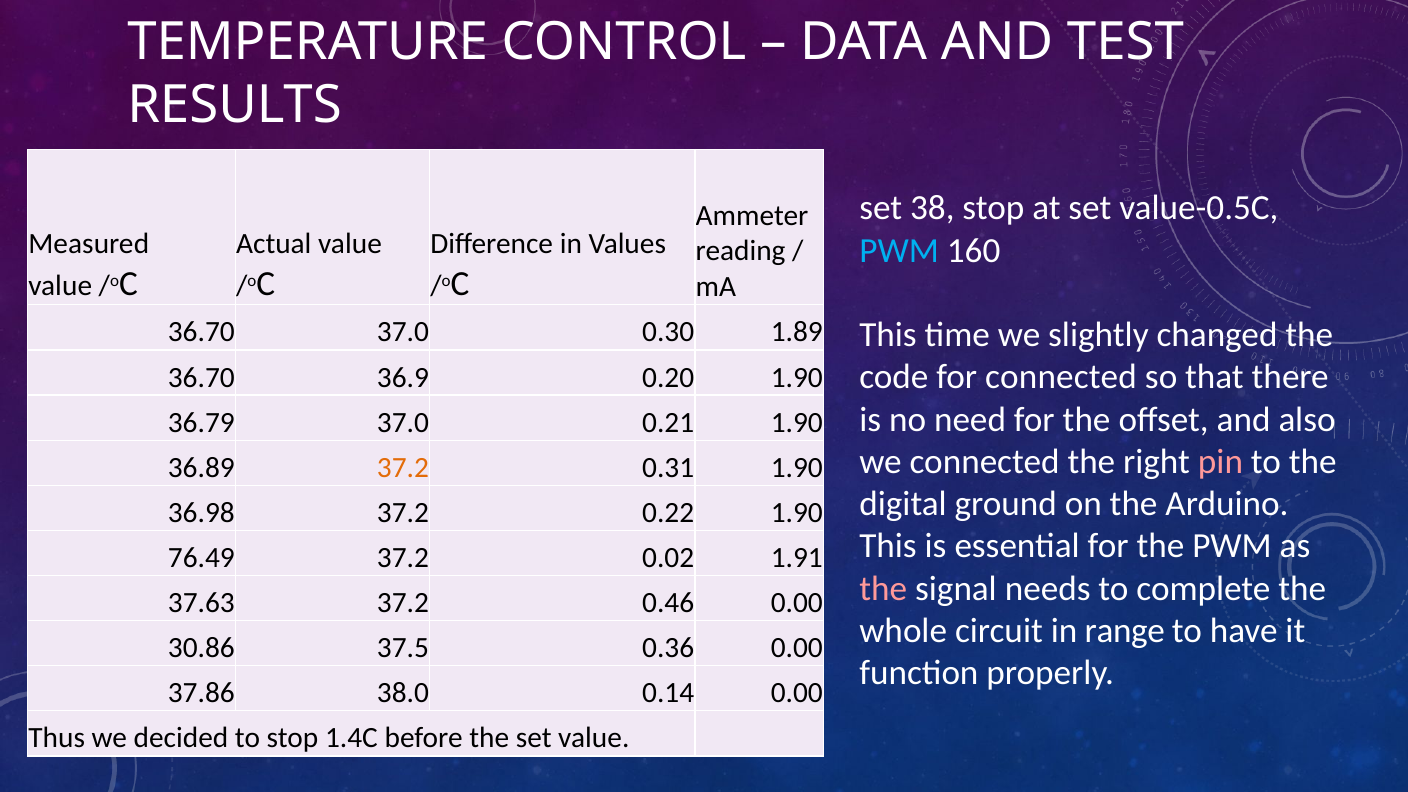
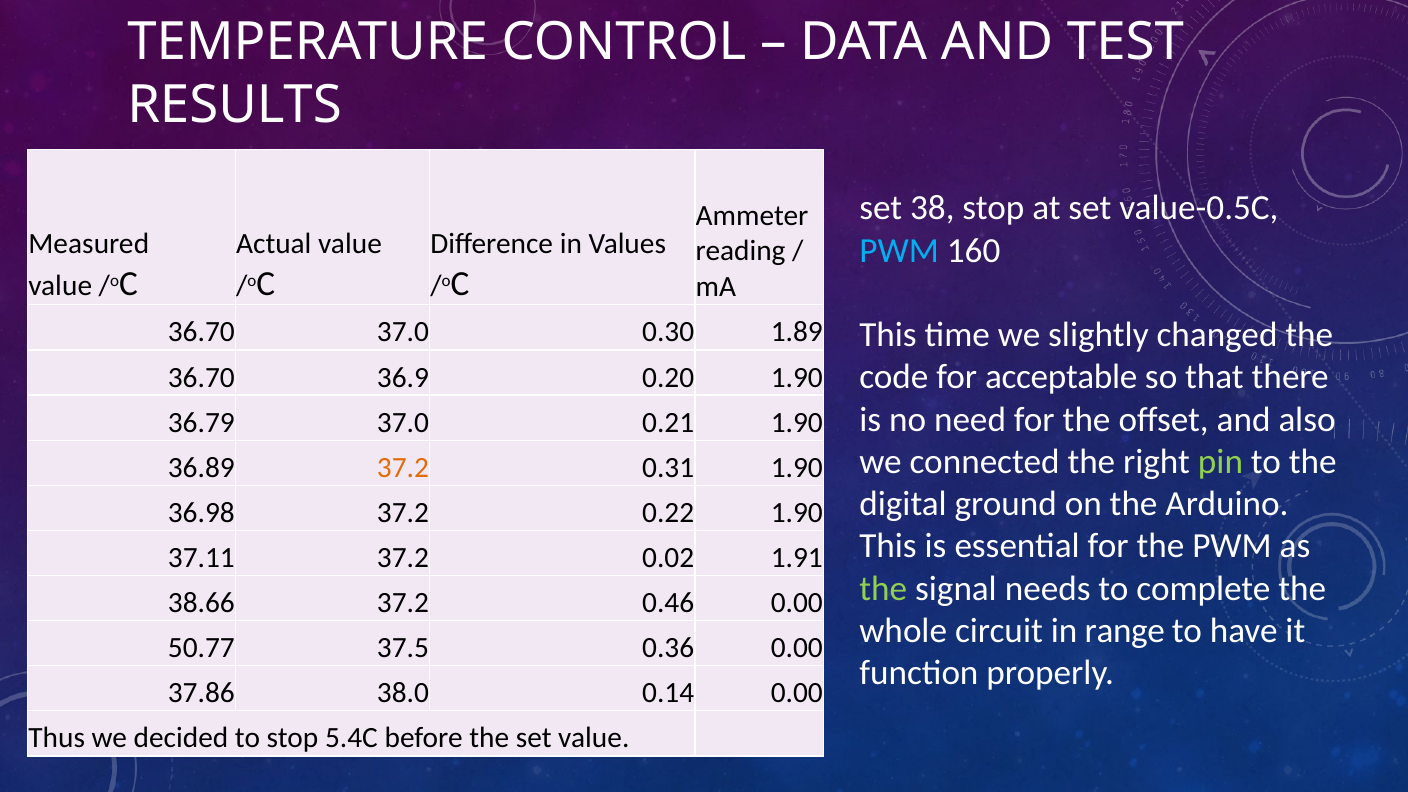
for connected: connected -> acceptable (1061, 377)
pin colour: pink -> light green (1220, 462)
76.49: 76.49 -> 37.11 (201, 558)
the colour: pink -> light green (883, 588)
37.63: 37.63 -> 38.66 (201, 603)
30.86: 30.86 -> 50.77 (201, 648)
1.4C: 1.4C -> 5.4C (351, 738)
